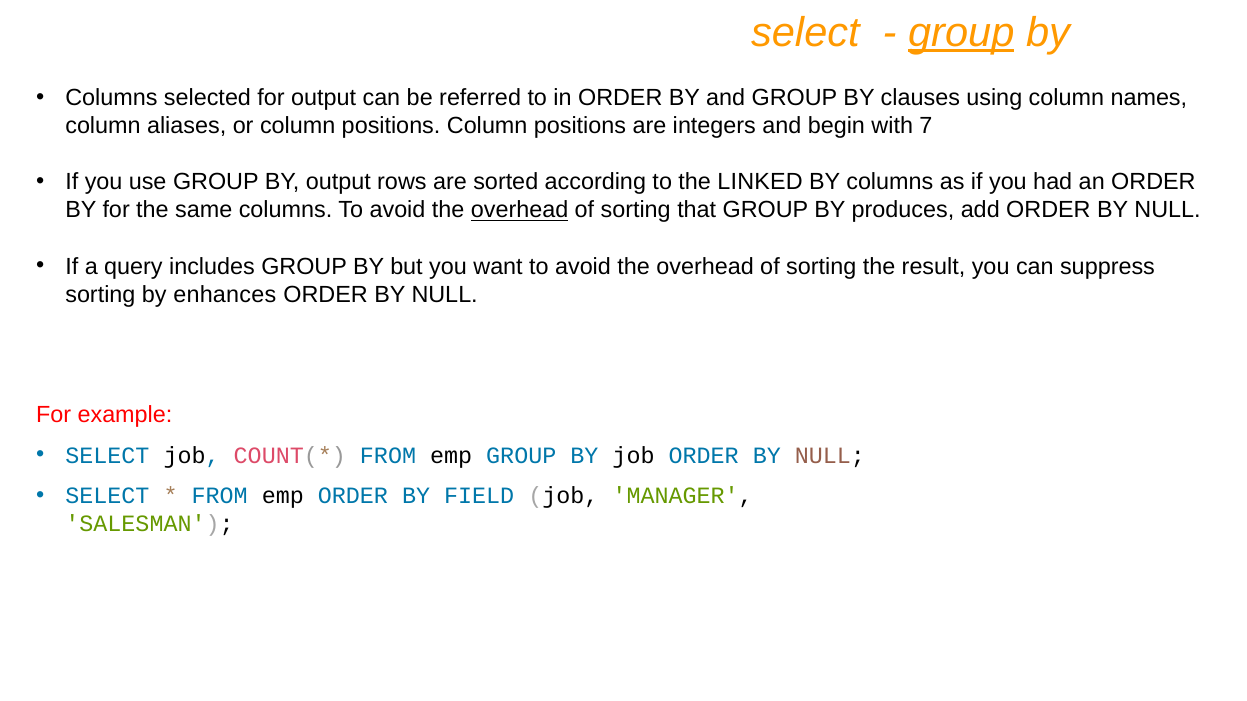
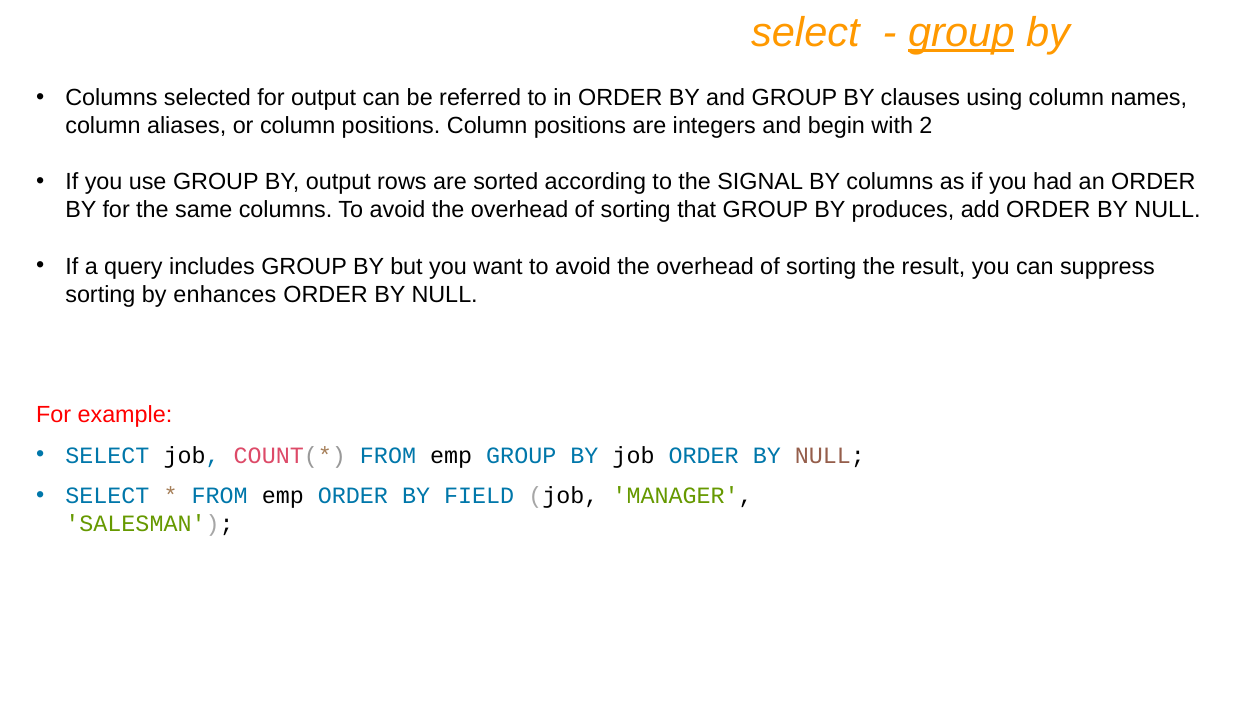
7: 7 -> 2 (926, 126)
LINKED: LINKED -> SIGNAL (760, 182)
overhead underline: present -> none (520, 210)
